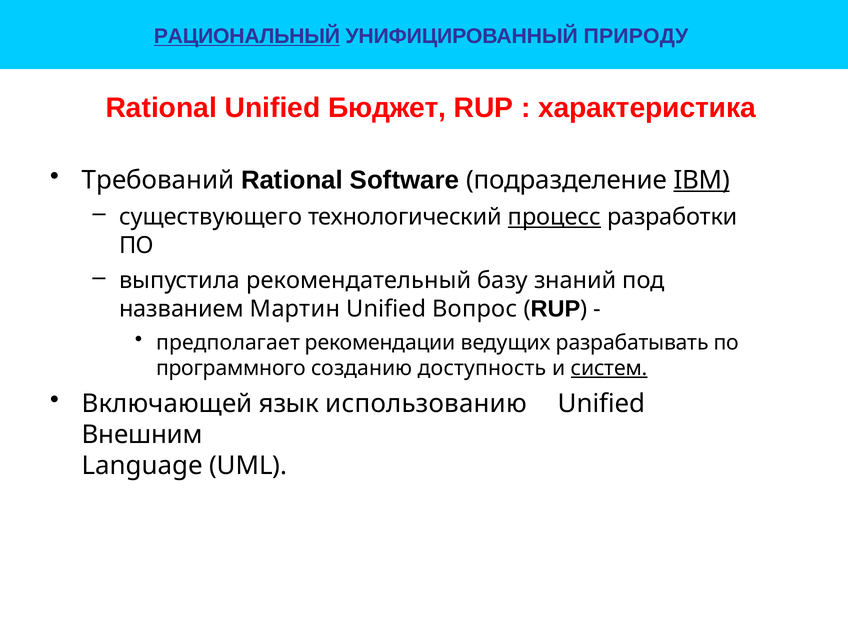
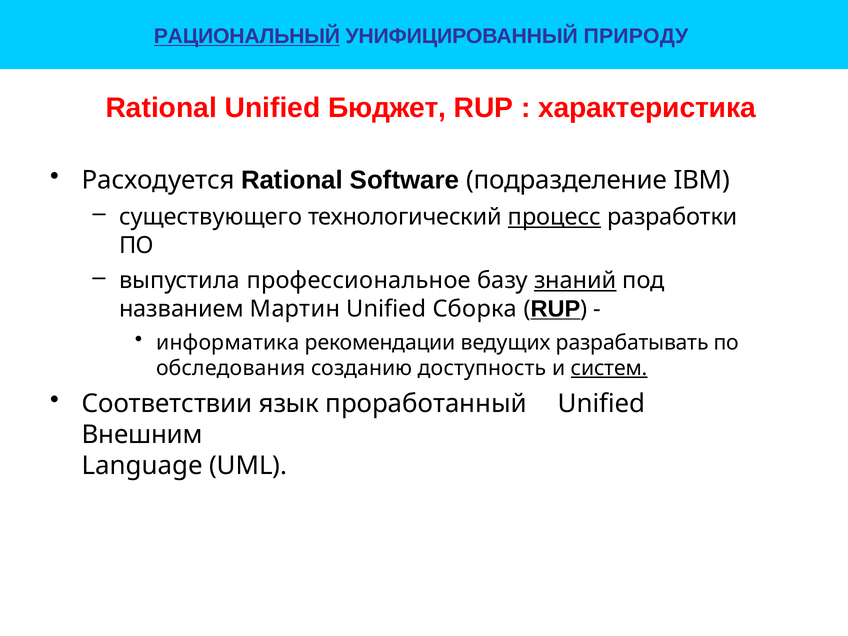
Требований: Требований -> Расходуется (158, 180)
IBM underline: present -> none (702, 180)
рекомендательный: рекомендательный -> профессиональное (359, 281)
знаний underline: none -> present (575, 281)
Вопрос: Вопрос -> Сборка (475, 309)
RUP underline: none -> present (555, 309)
предполагает: предполагает -> информатика (228, 343)
программного: программного -> обследования (231, 368)
Включающей: Включающей -> Соответствии (167, 404)
использованию: использованию -> проработанный (426, 404)
